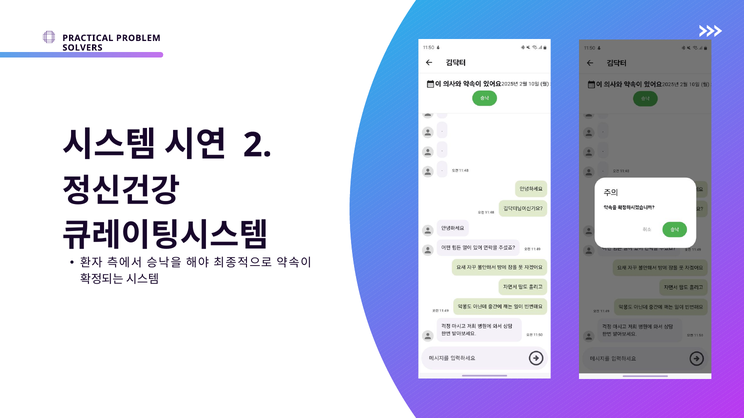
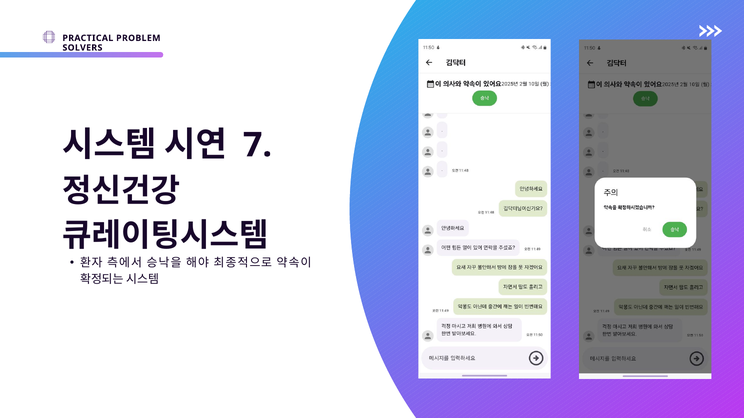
2: 2 -> 7 (257, 145)
